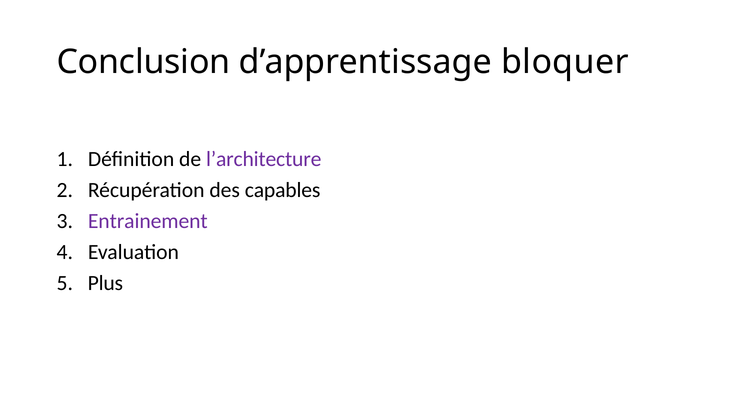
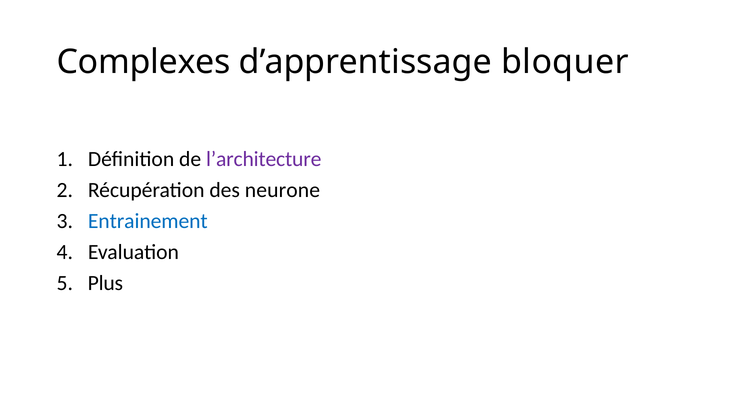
Conclusion: Conclusion -> Complexes (144, 62)
capables: capables -> neurone (282, 190)
Entrainement colour: purple -> blue (148, 221)
